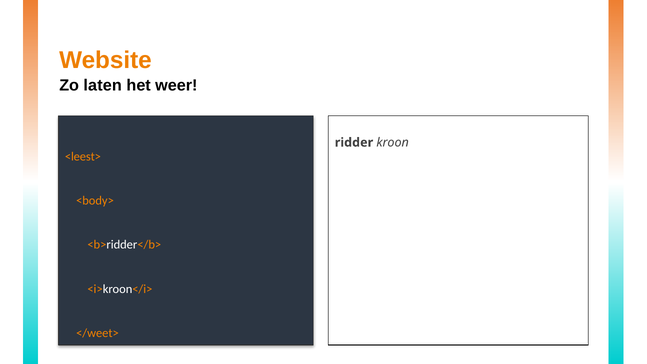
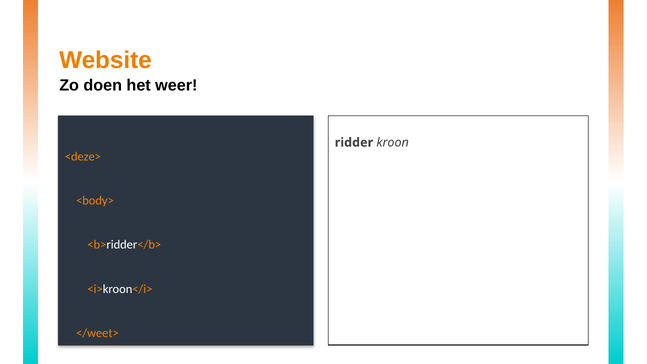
laten: laten -> doen (103, 85)
<leest>: <leest> -> <deze> (83, 156)
